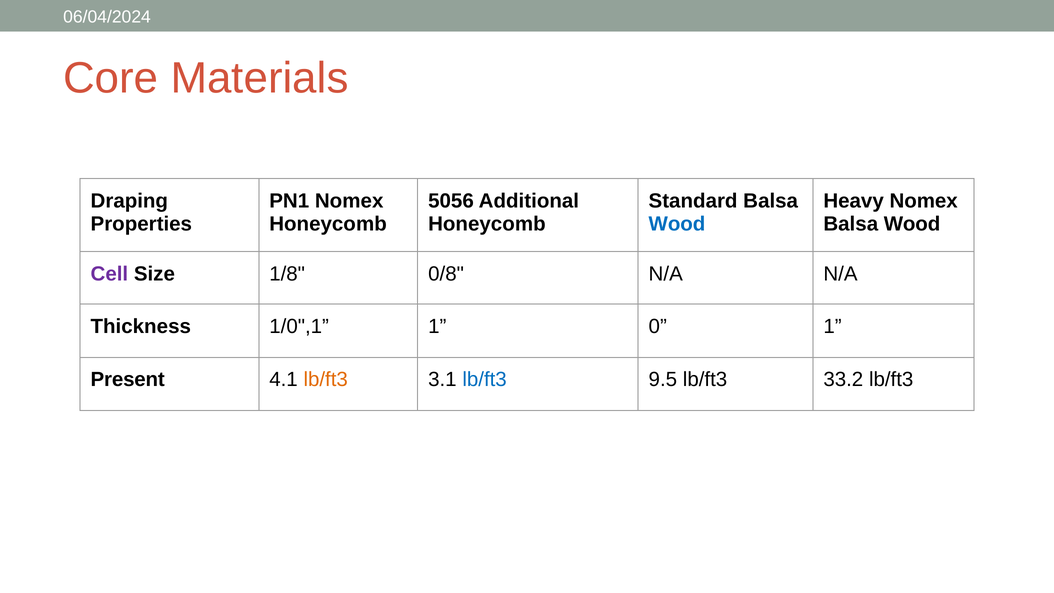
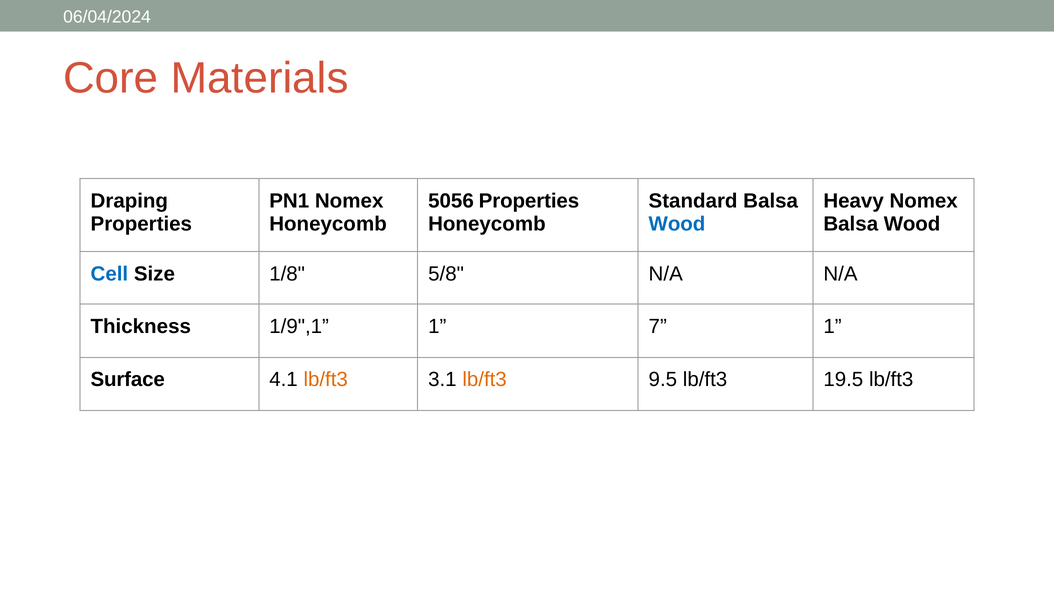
5056 Additional: Additional -> Properties (529, 201)
Cell colour: purple -> blue (109, 274)
0/8: 0/8 -> 5/8 (446, 274)
1/0",1: 1/0",1 -> 1/9",1 (299, 326)
0: 0 -> 7 (658, 326)
Present: Present -> Surface (128, 380)
lb/ft3 colour: blue -> orange (485, 380)
33.2: 33.2 -> 19.5 (843, 380)
